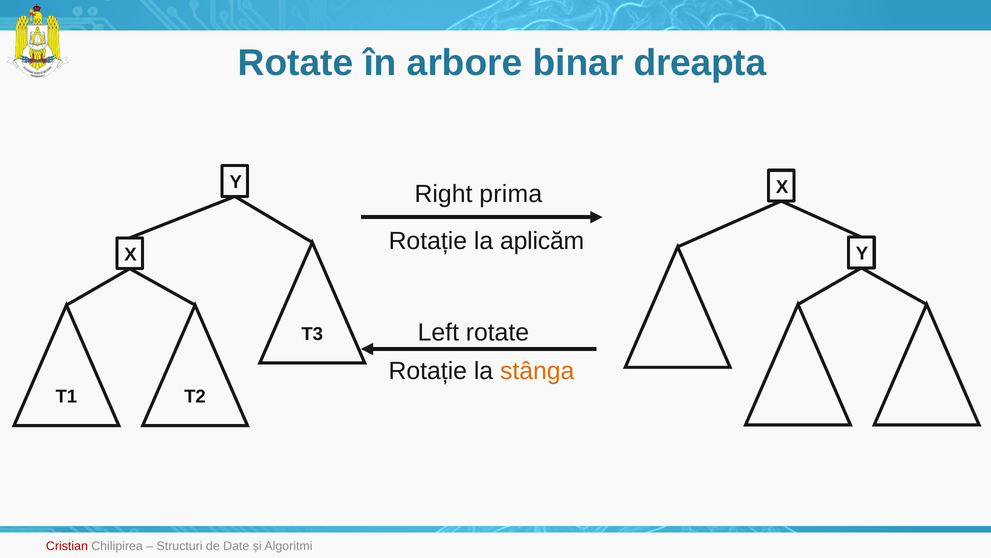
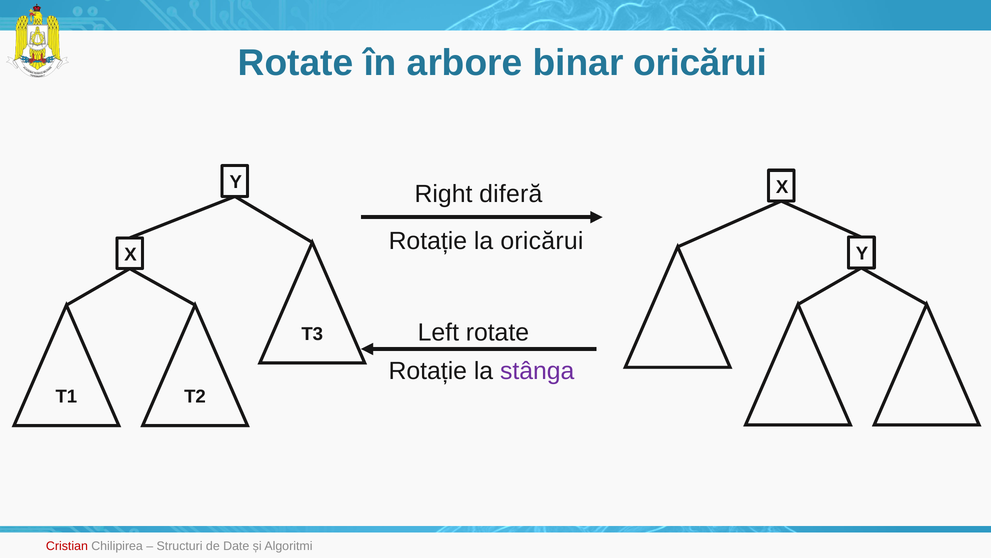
binar dreapta: dreapta -> oricărui (700, 63)
prima: prima -> diferă (511, 194)
la aplicăm: aplicăm -> oricărui (542, 241)
stânga colour: orange -> purple (537, 371)
